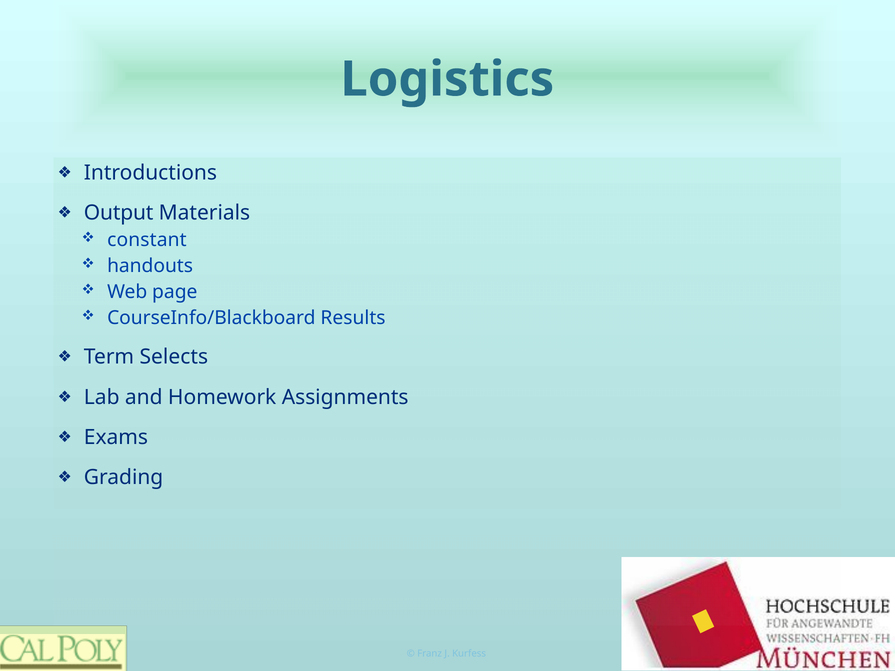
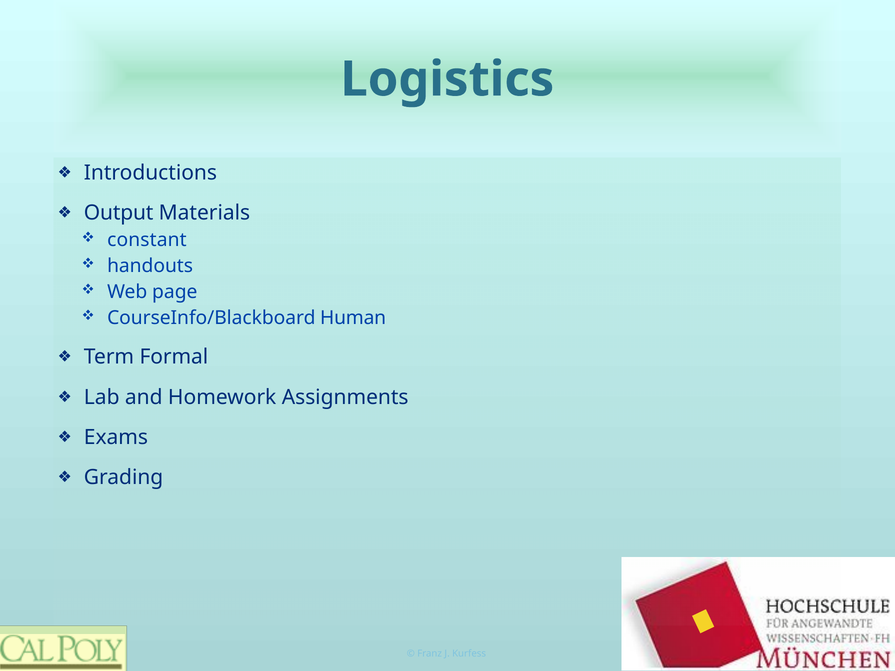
Results: Results -> Human (353, 318)
Selects: Selects -> Formal (174, 357)
